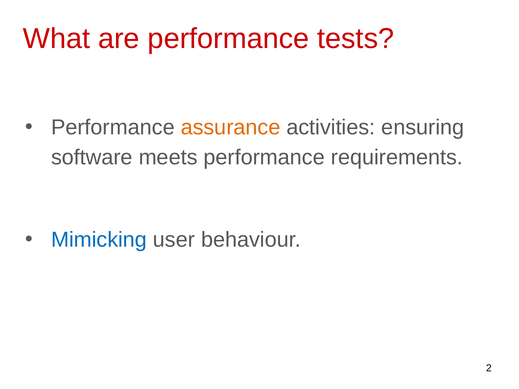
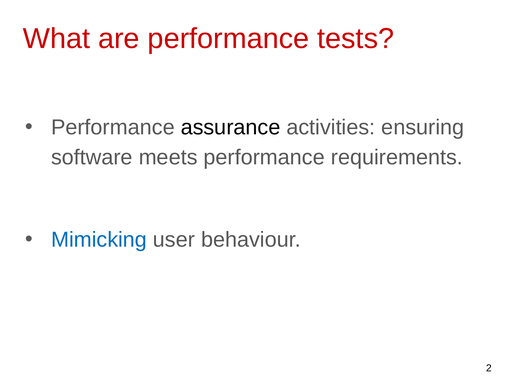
assurance colour: orange -> black (231, 127)
